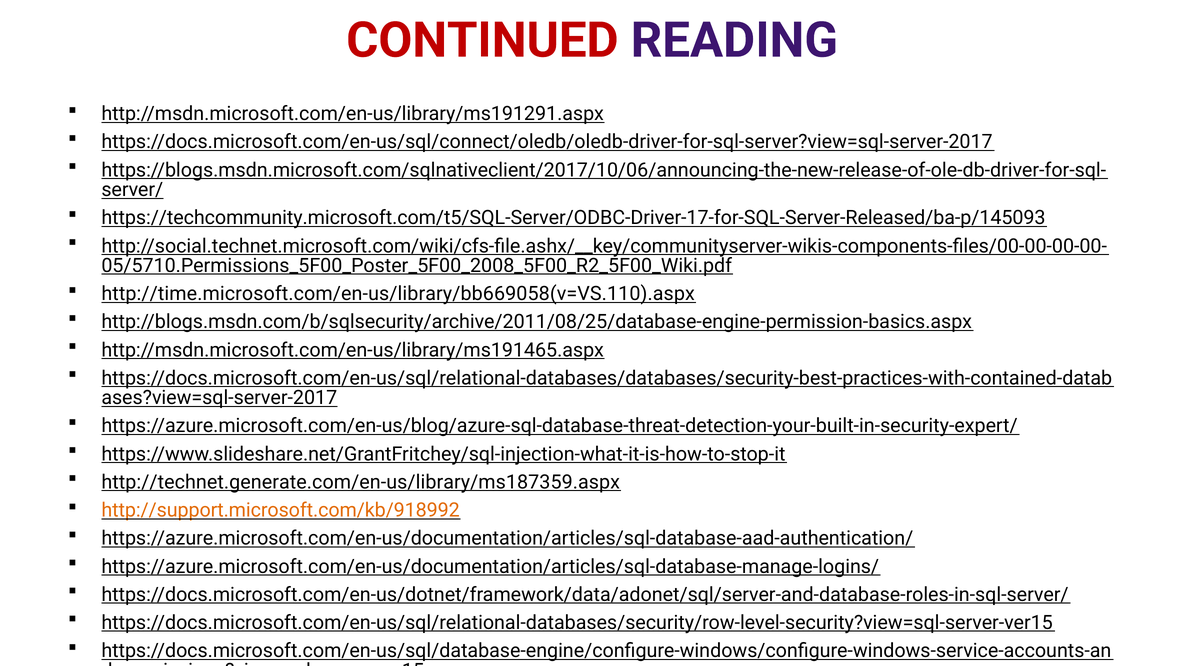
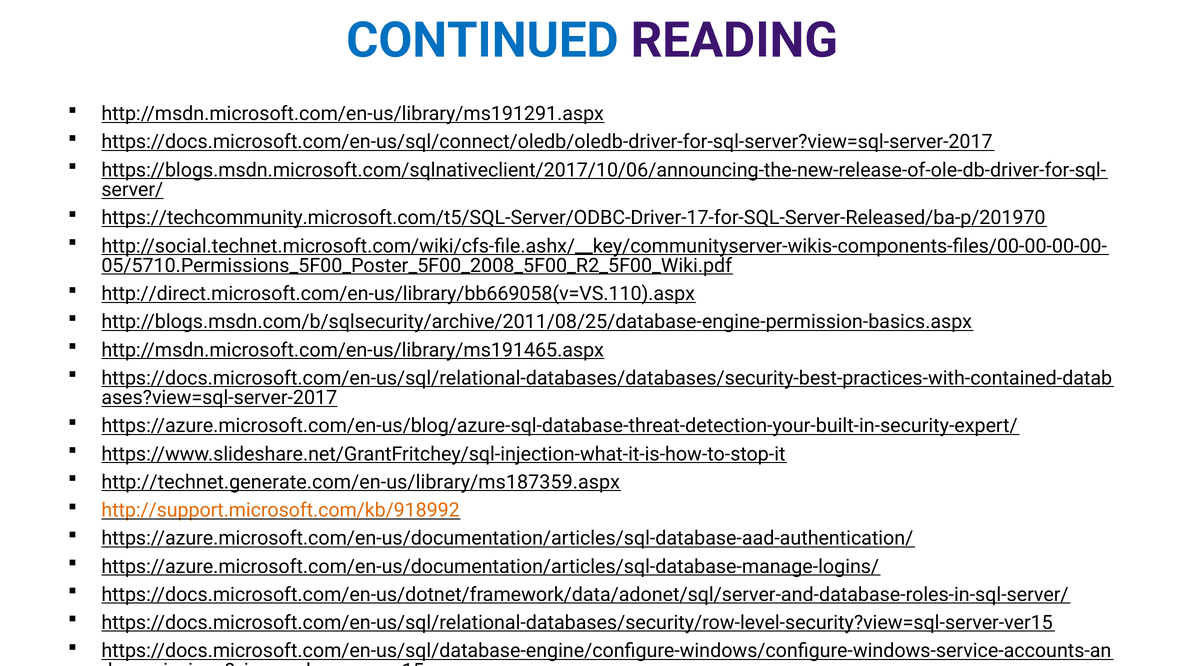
CONTINUED colour: red -> blue (482, 40)
https://techcommunity.microsoft.com/t5/SQL-Server/ODBC-Driver-17-for-SQL-Server-Released/ba-p/145093: https://techcommunity.microsoft.com/t5/SQL-Server/ODBC-Driver-17-for-SQL-Server-Released/ba-p/145093 -> https://techcommunity.microsoft.com/t5/SQL-Server/ODBC-Driver-17-for-SQL-Server-Released/ba-p/201970 (573, 218)
http://time.microsoft.com/en-us/library/bb669058(v=VS.110).aspx: http://time.microsoft.com/en-us/library/bb669058(v=VS.110).aspx -> http://direct.microsoft.com/en-us/library/bb669058(v=VS.110).aspx (398, 294)
